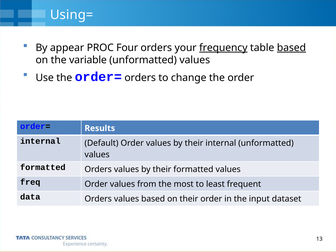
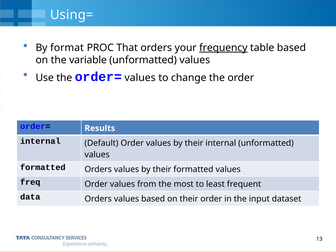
appear: appear -> format (67, 48)
Four: Four -> That (127, 48)
based underline: present -> none (291, 48)
order= orders: orders -> values (140, 78)
